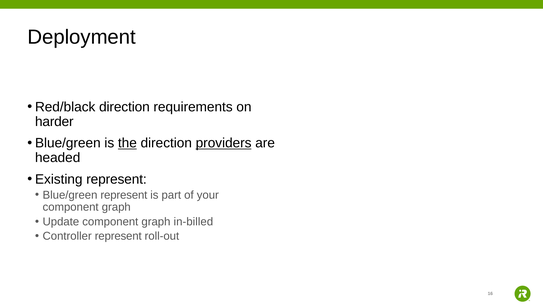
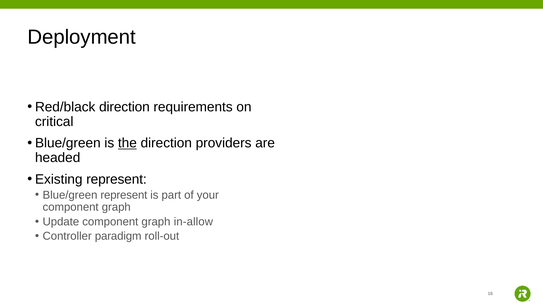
harder: harder -> critical (54, 121)
providers underline: present -> none (224, 143)
in-billed: in-billed -> in-allow (193, 221)
Controller represent: represent -> paradigm (118, 236)
